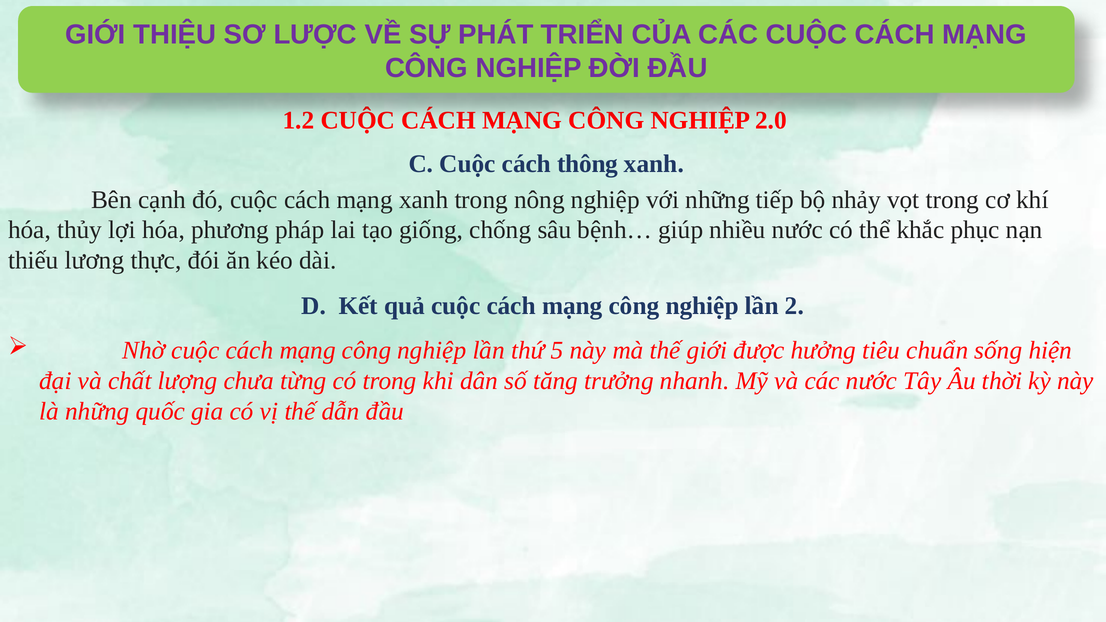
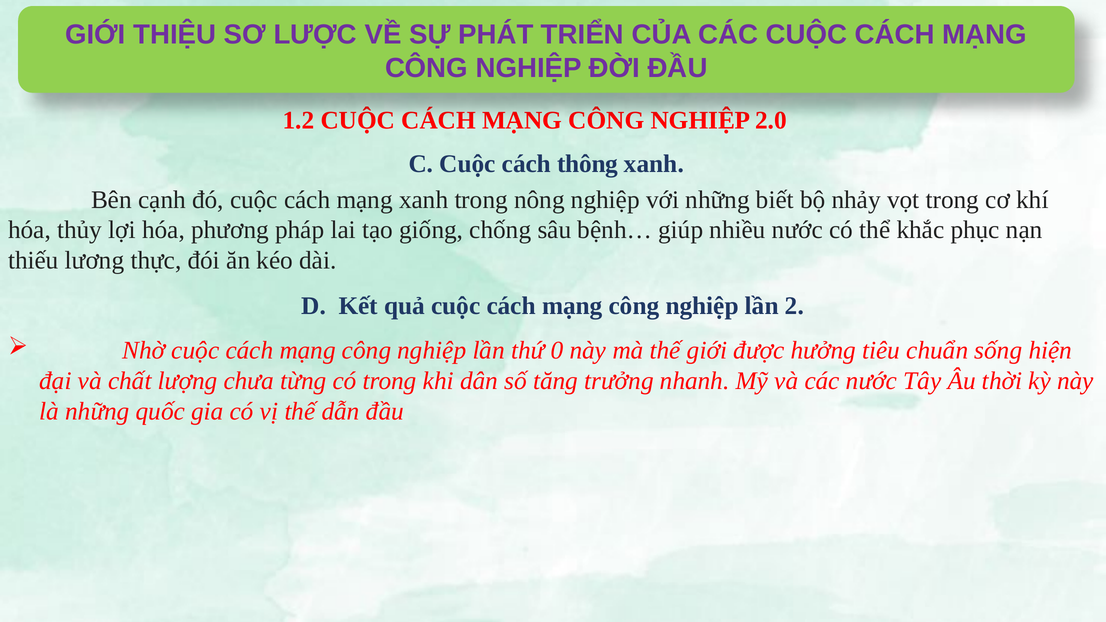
tiếp: tiếp -> biết (775, 200)
5: 5 -> 0 (557, 350)
